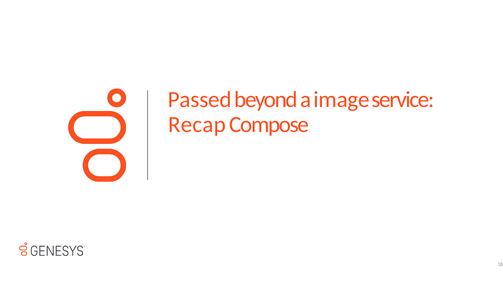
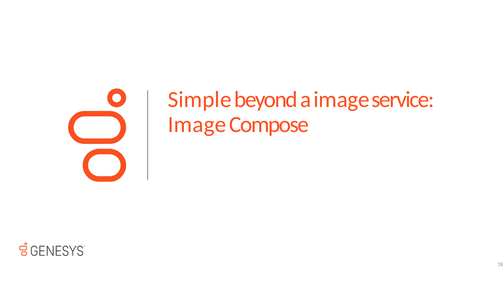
Passed: Passed -> Simple (200, 100)
Recap: Recap -> Image (197, 125)
